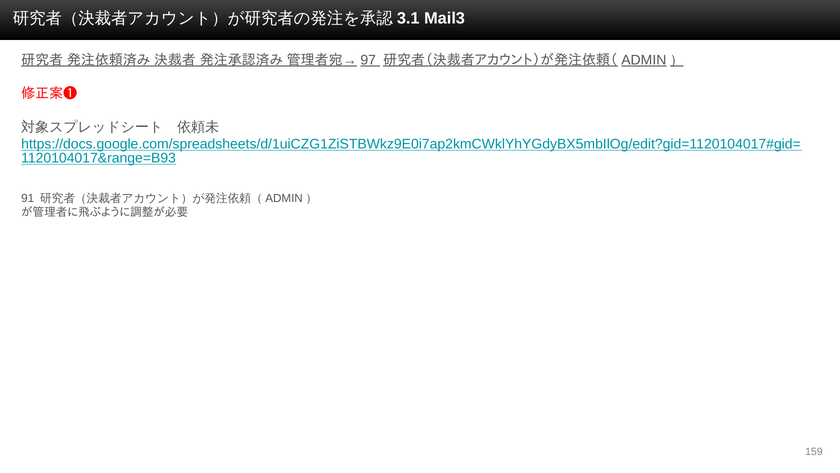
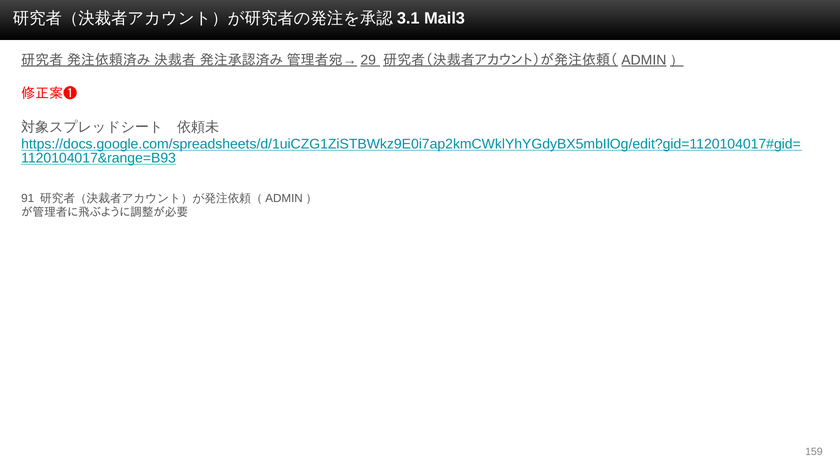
97: 97 -> 29 (368, 60)
